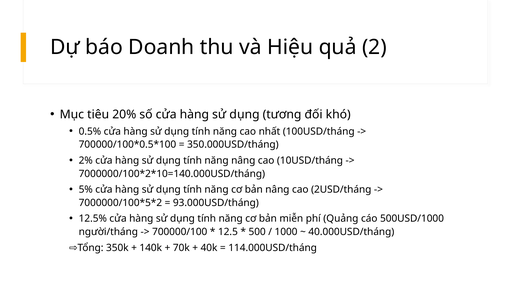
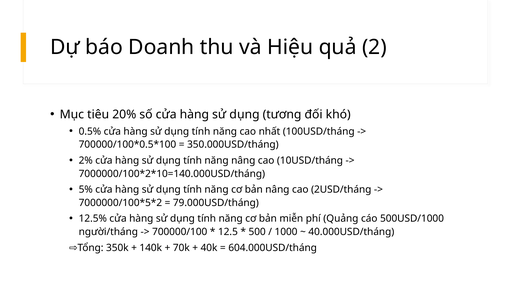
93.000USD/tháng: 93.000USD/tháng -> 79.000USD/tháng (216, 203)
114.000USD/tháng: 114.000USD/tháng -> 604.000USD/tháng (273, 248)
